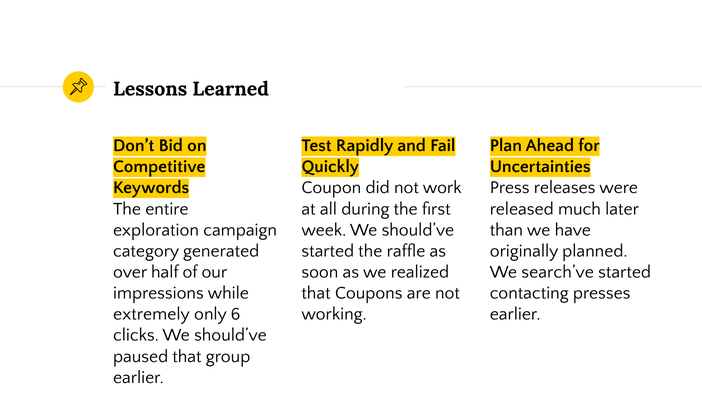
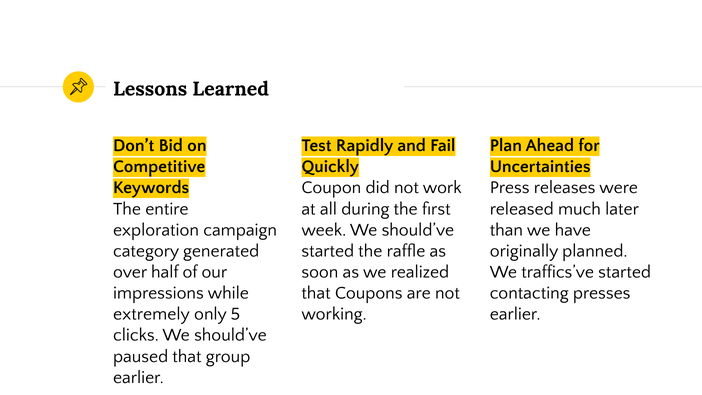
search’ve: search’ve -> traffics’ve (558, 272)
6: 6 -> 5 (235, 314)
